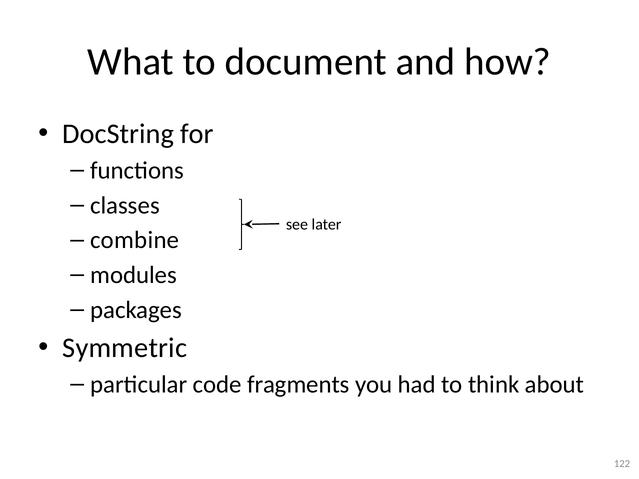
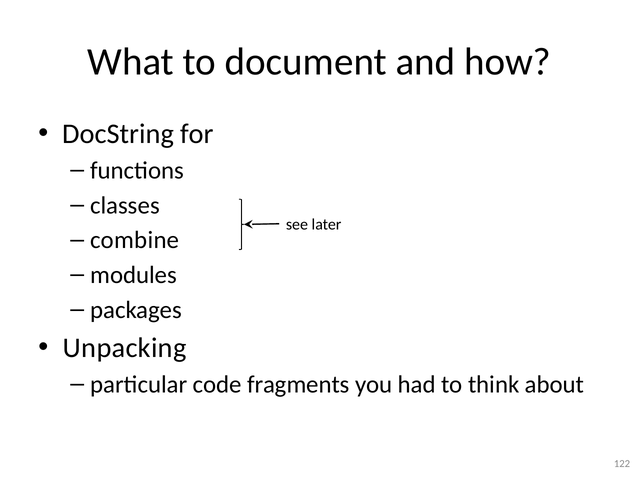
Symmetric: Symmetric -> Unpacking (125, 348)
